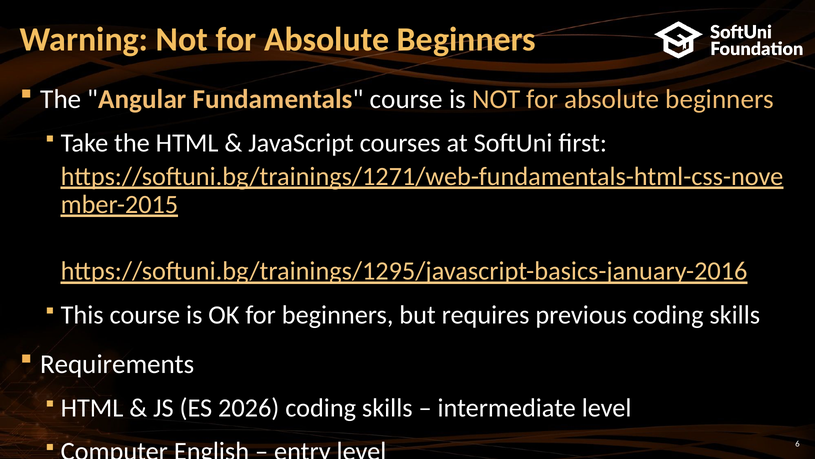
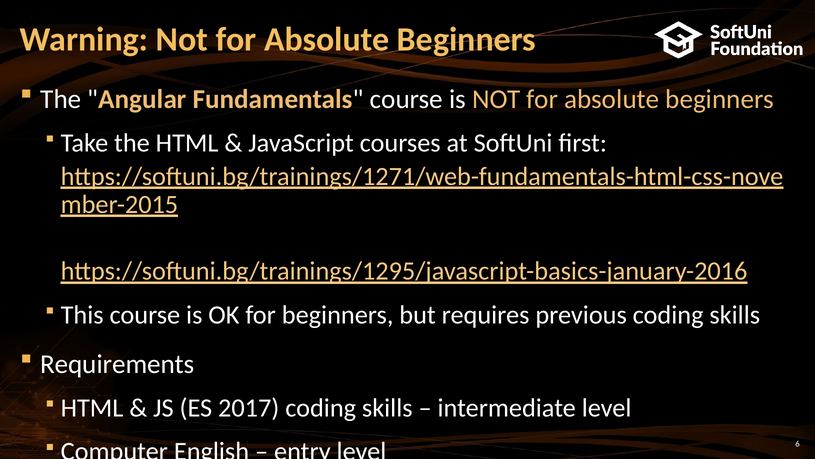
2026: 2026 -> 2017 (249, 408)
